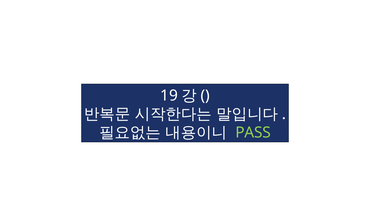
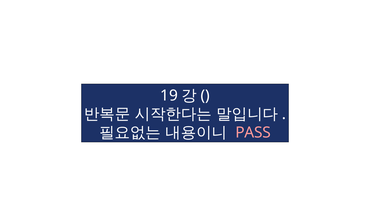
PASS colour: light green -> pink (253, 133)
